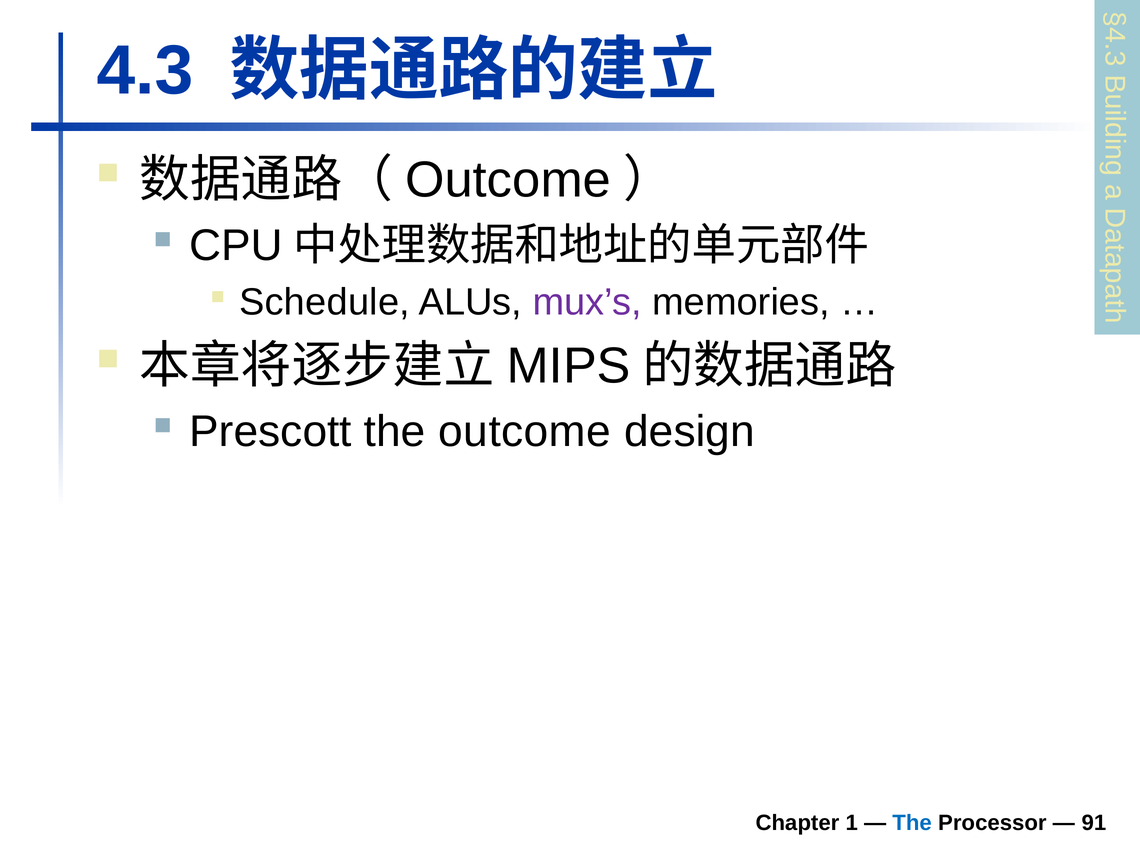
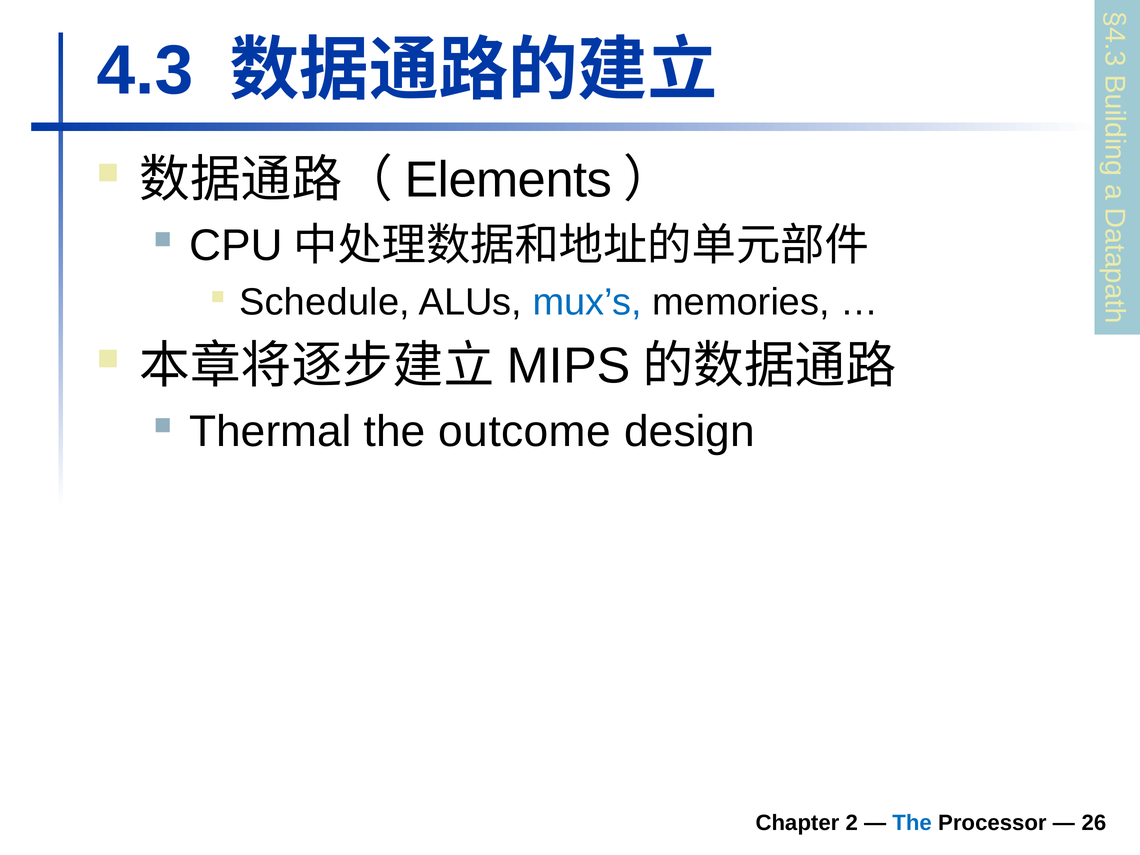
Outcome: Outcome -> Elements (508, 180)
mux’s colour: purple -> blue (587, 302)
Prescott: Prescott -> Thermal (271, 432)
1: 1 -> 2 (852, 823)
91: 91 -> 26 (1094, 823)
